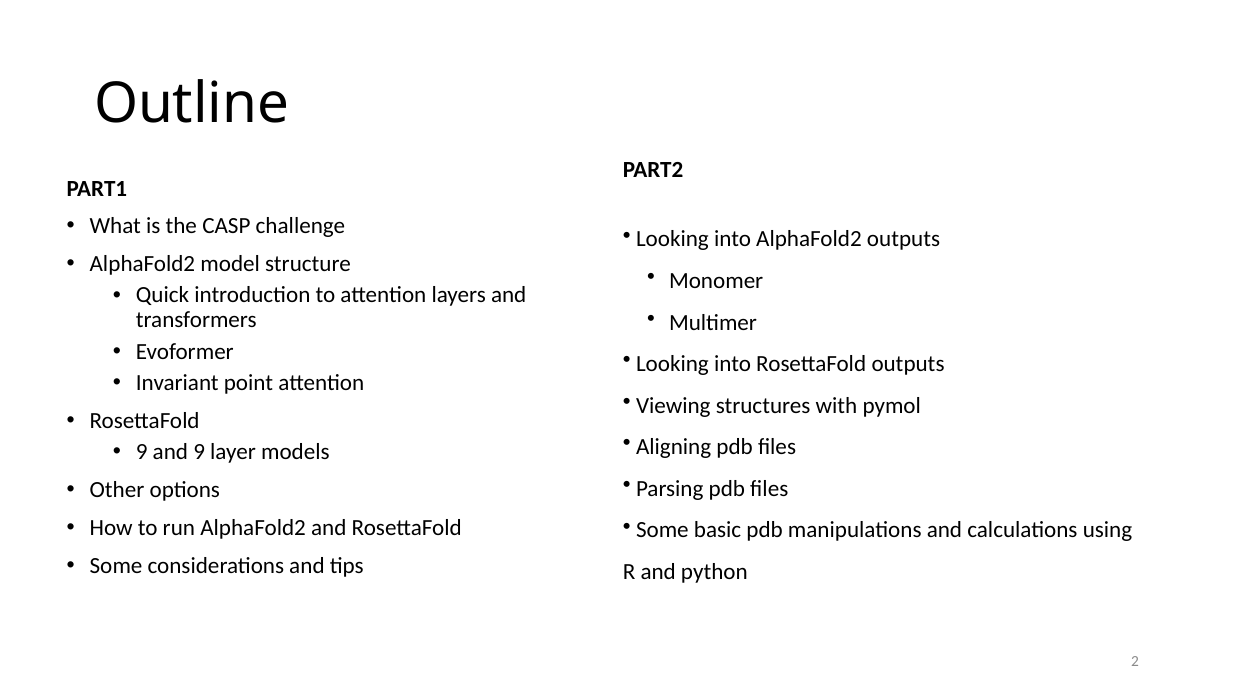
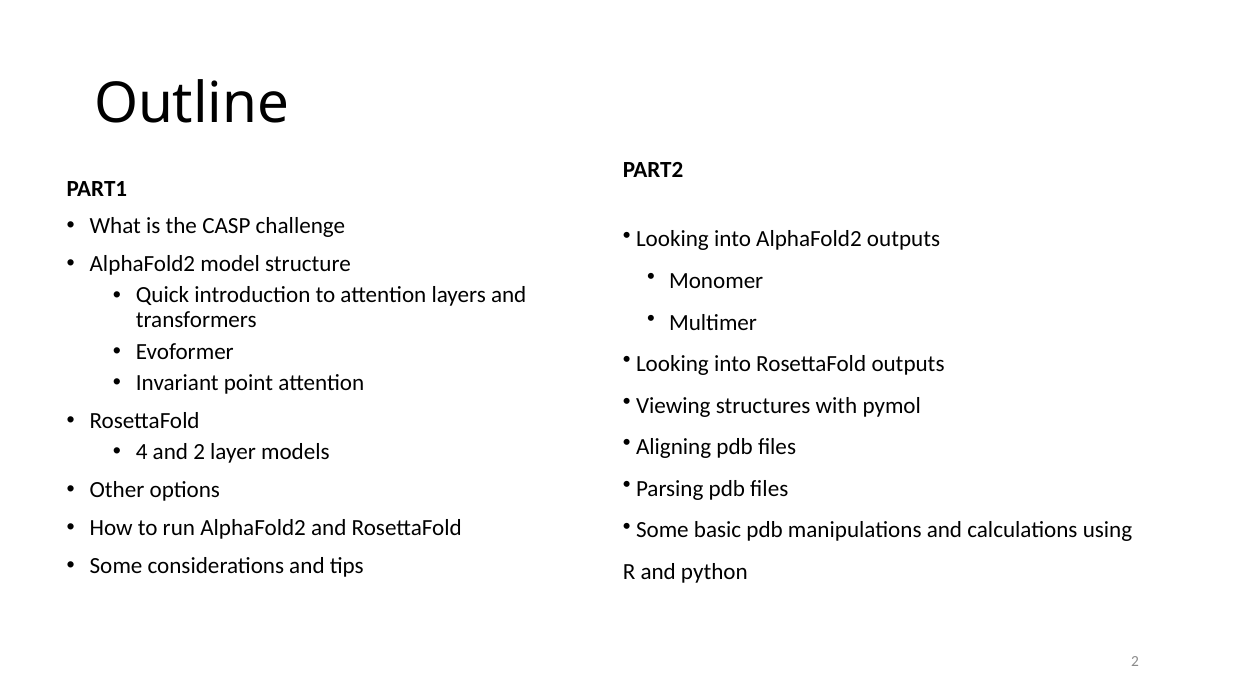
9: 9 -> 4 (142, 453)
and 9: 9 -> 2 (199, 453)
